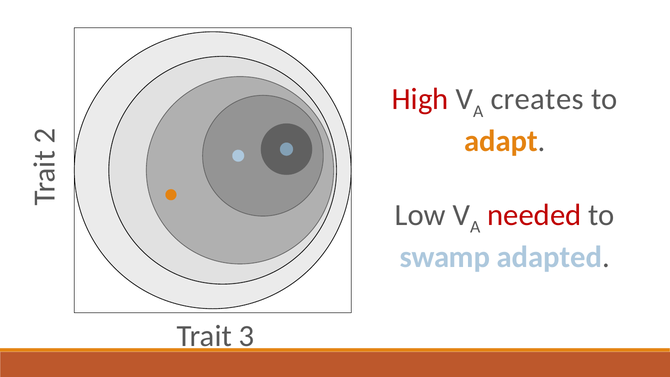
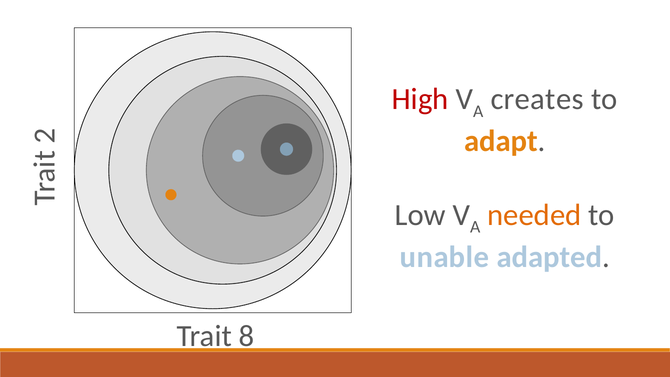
needed colour: red -> orange (534, 215)
swamp: swamp -> unable (444, 257)
3: 3 -> 8 (247, 336)
